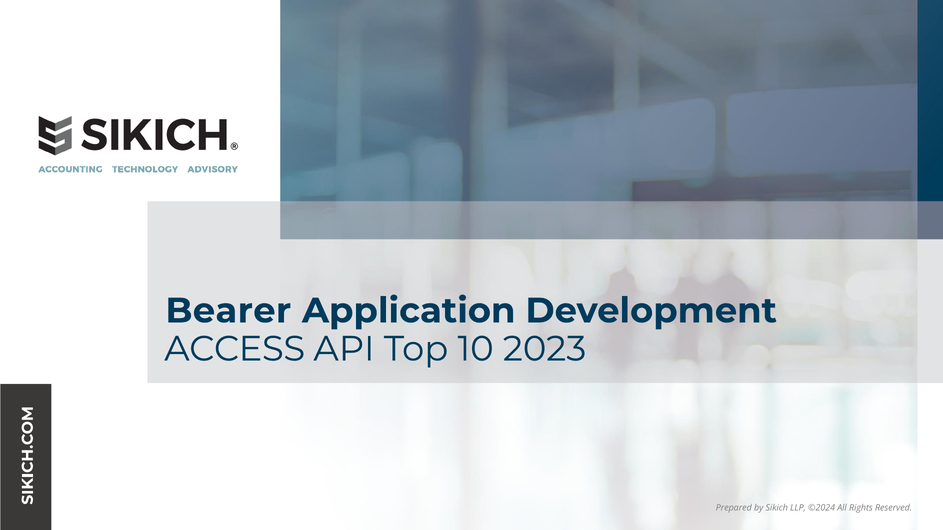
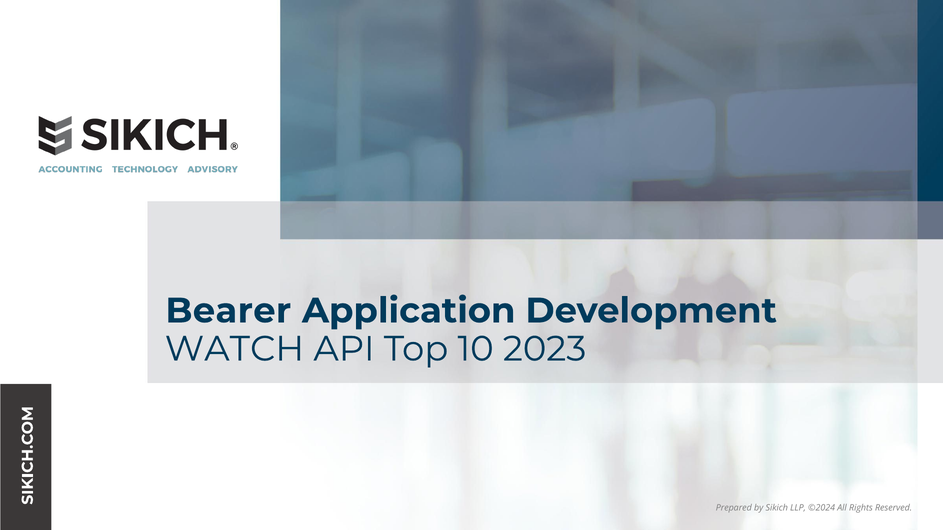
ACCESS: ACCESS -> WATCH (234, 349)
